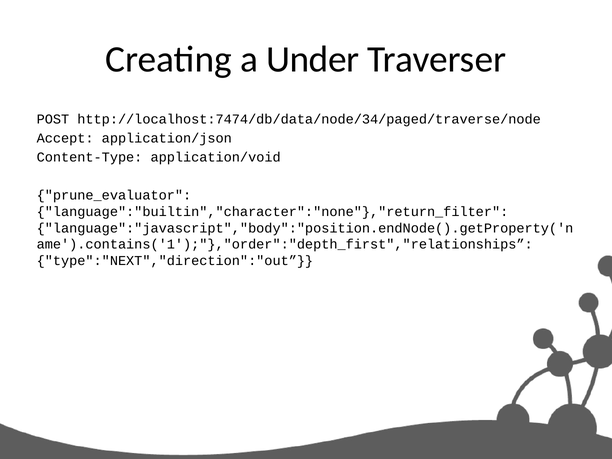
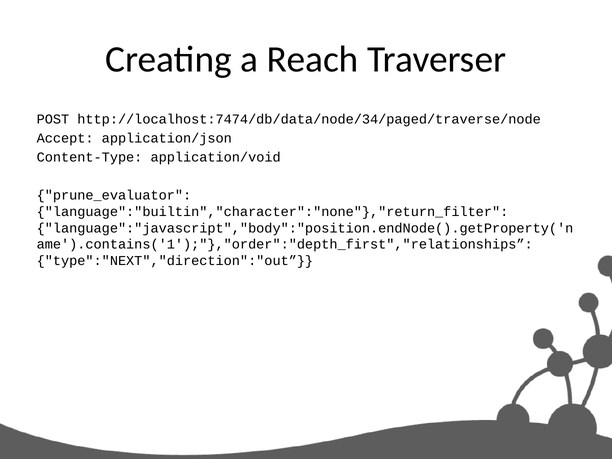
Under: Under -> Reach (313, 59)
